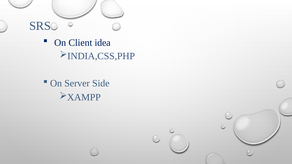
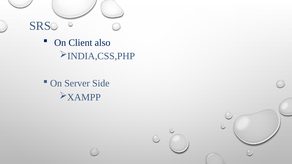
idea: idea -> also (103, 43)
